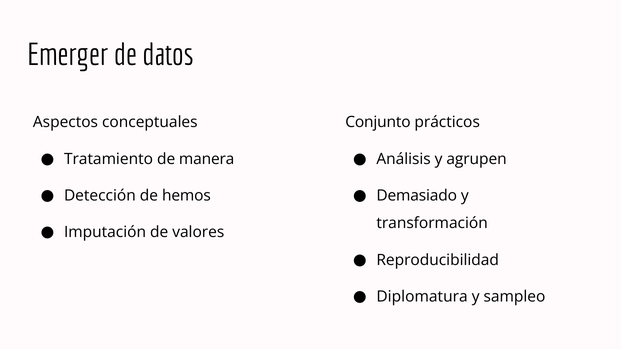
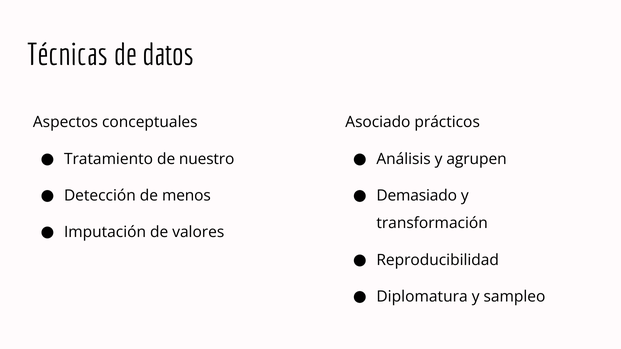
Emerger: Emerger -> Técnicas (68, 55)
Conjunto: Conjunto -> Asociado (378, 122)
manera: manera -> nuestro (207, 159)
hemos: hemos -> menos (186, 196)
